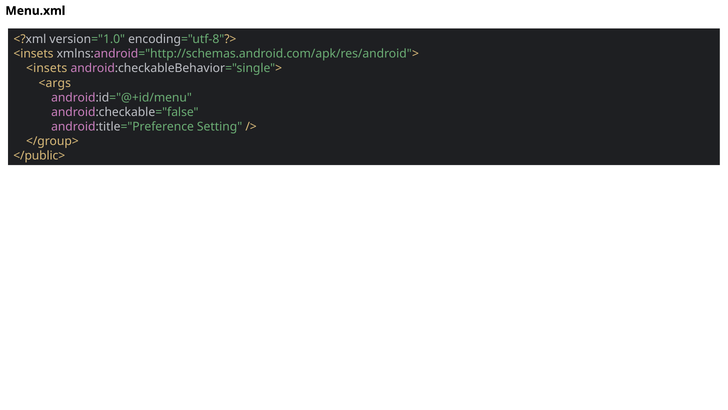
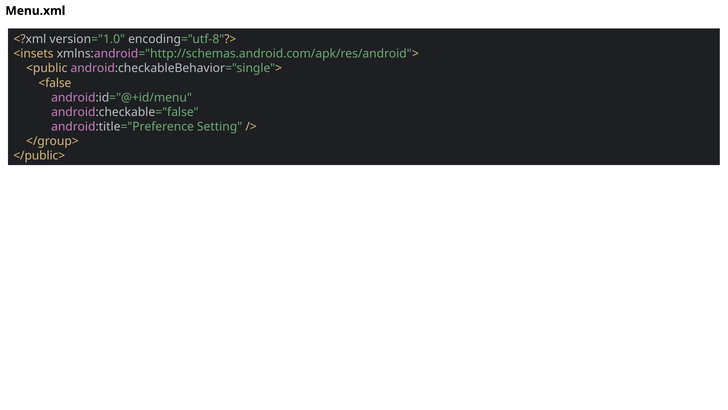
<insets: <insets -> <public (47, 68)
<args: <args -> <false (55, 83)
